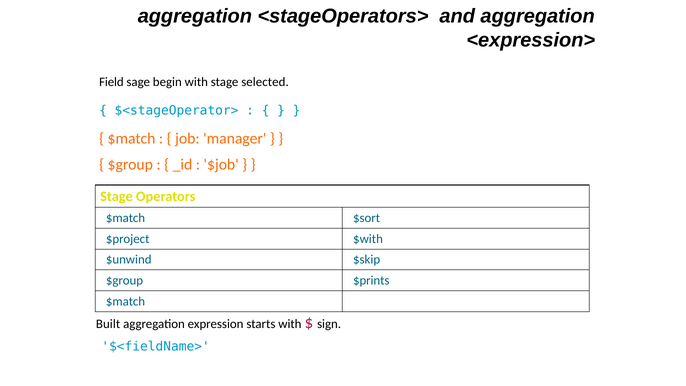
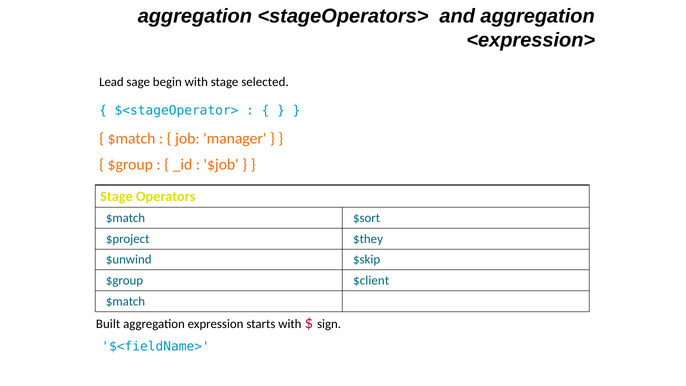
Field: Field -> Lead (111, 82)
$with: $with -> $they (368, 239)
$prints: $prints -> $client (371, 280)
